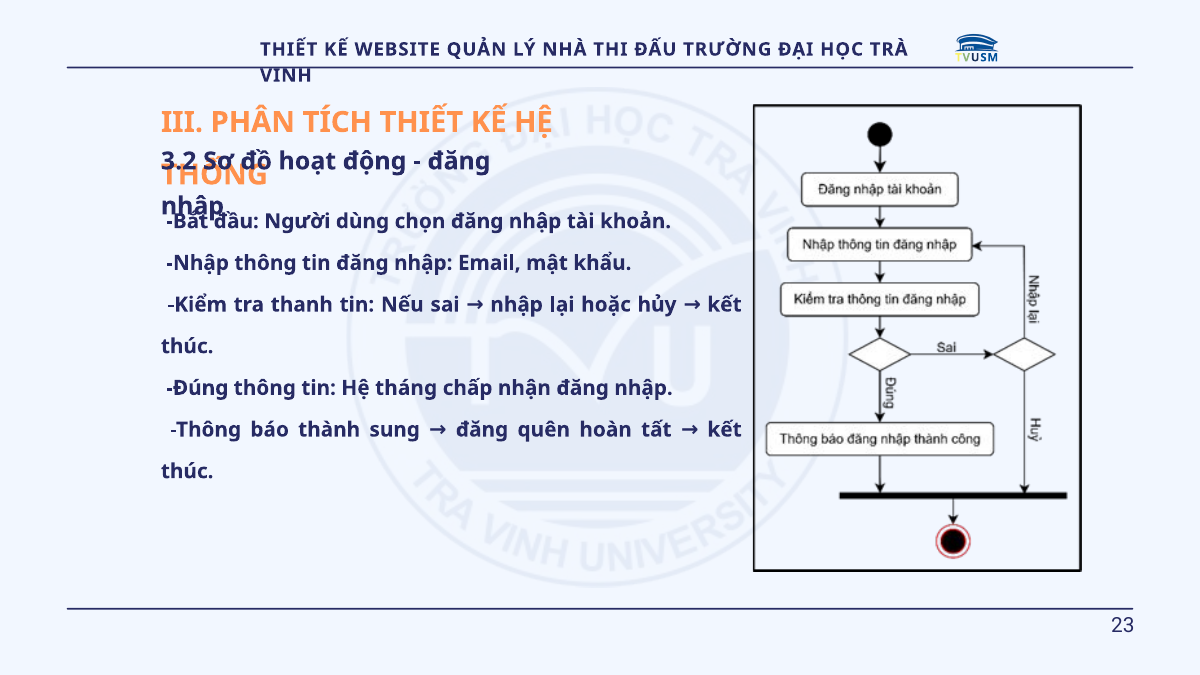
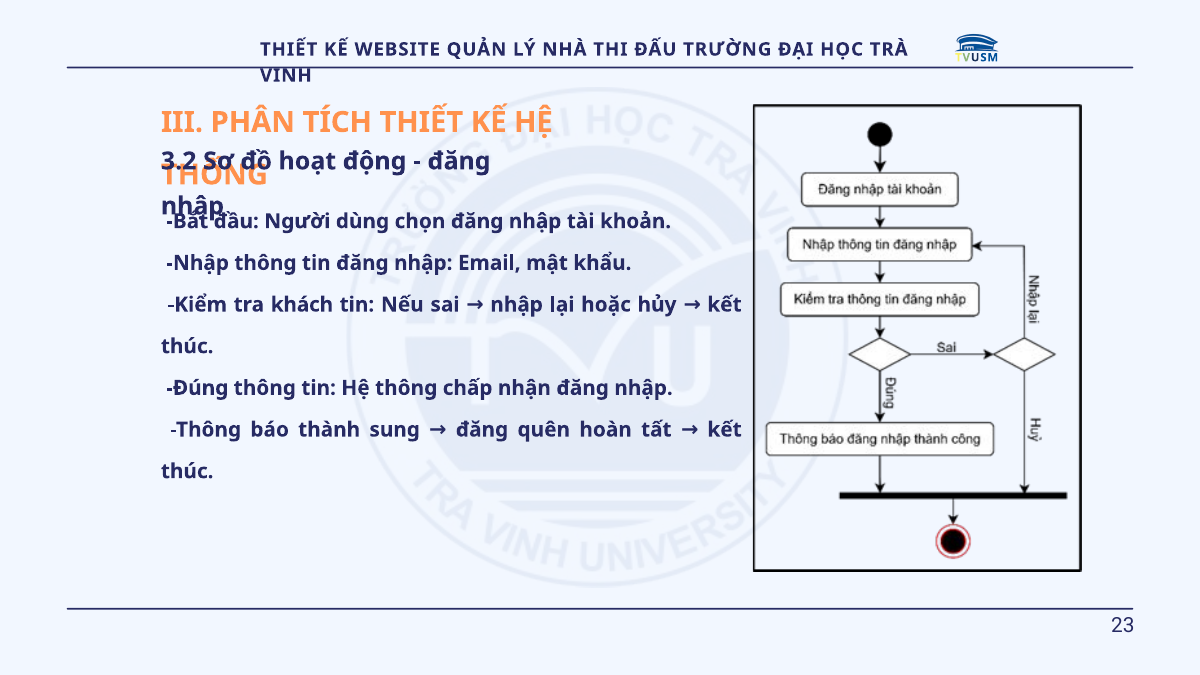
thanh: thanh -> khách (302, 305)
Hệ tháng: tháng -> thông (406, 388)
